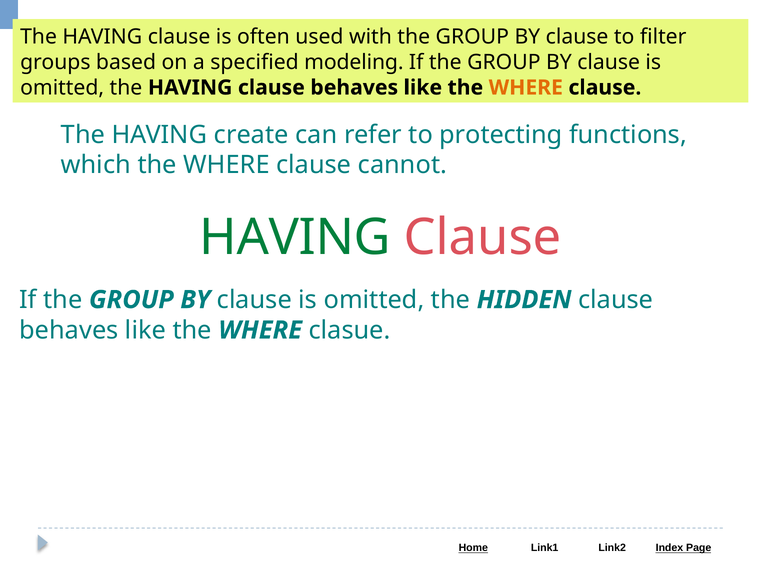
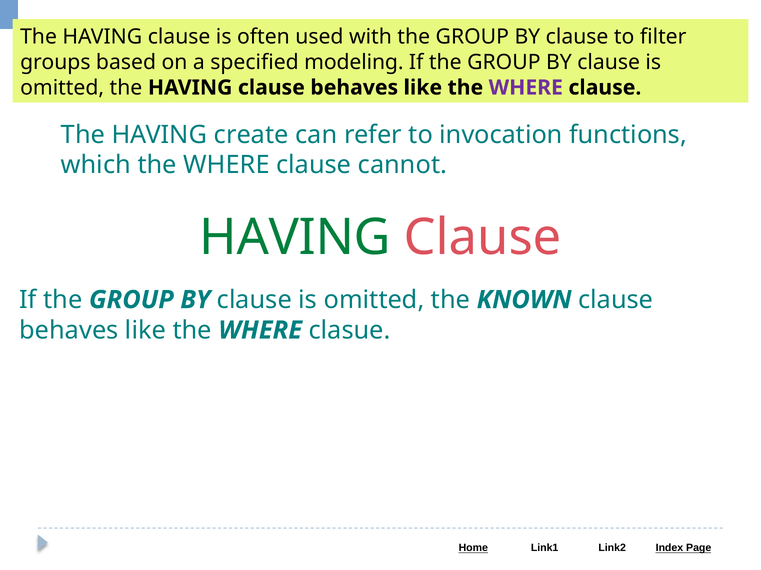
WHERE colour: orange -> purple (526, 88)
protecting: protecting -> invocation (501, 135)
HIDDEN: HIDDEN -> KNOWN (524, 300)
